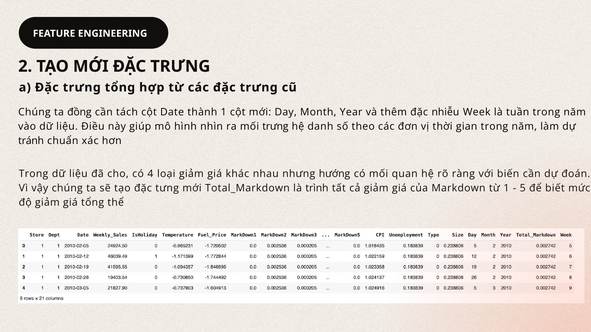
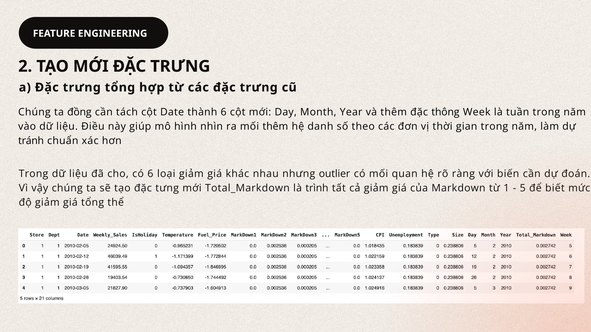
thành 1: 1 -> 6 (224, 112)
nhiễu: nhiễu -> thông (445, 112)
mối trưng: trưng -> thêm (275, 127)
có 4: 4 -> 6 (150, 174)
hướng: hướng -> outlier (335, 174)
